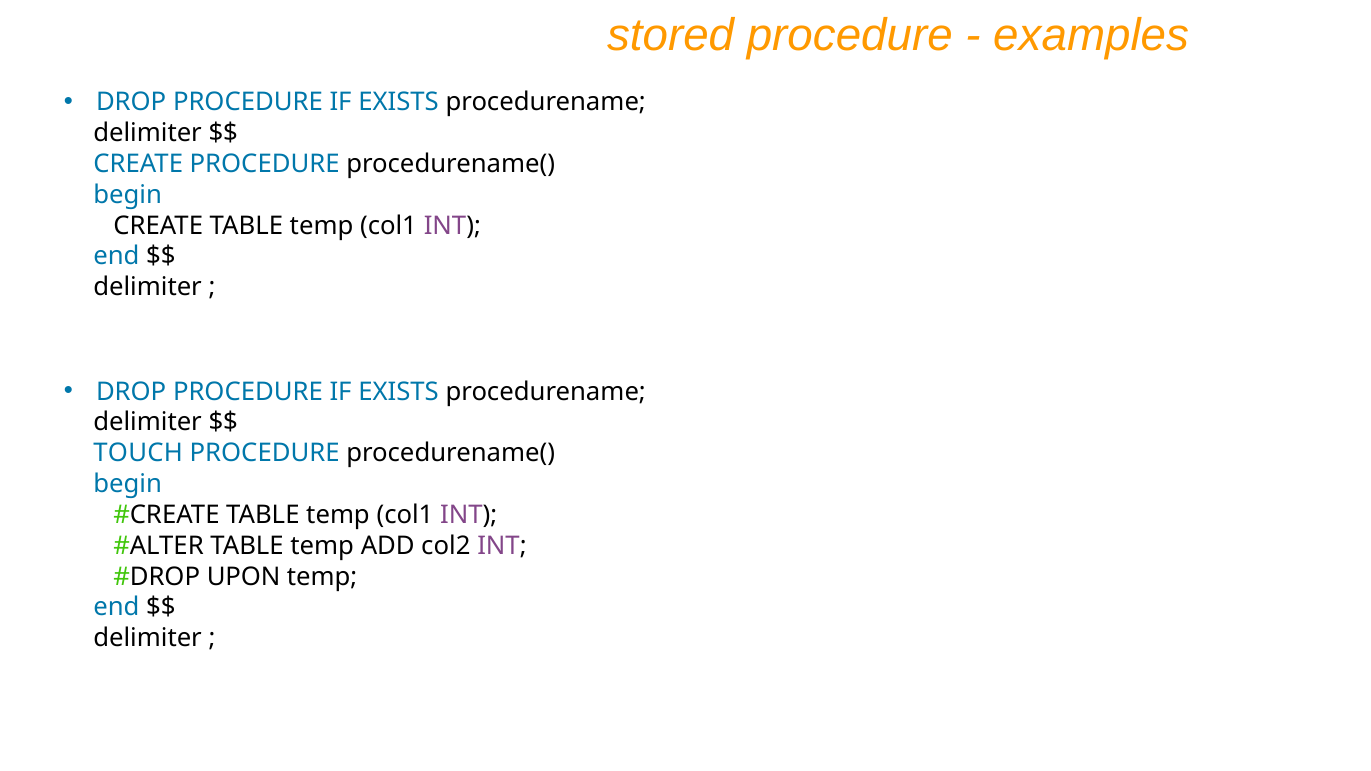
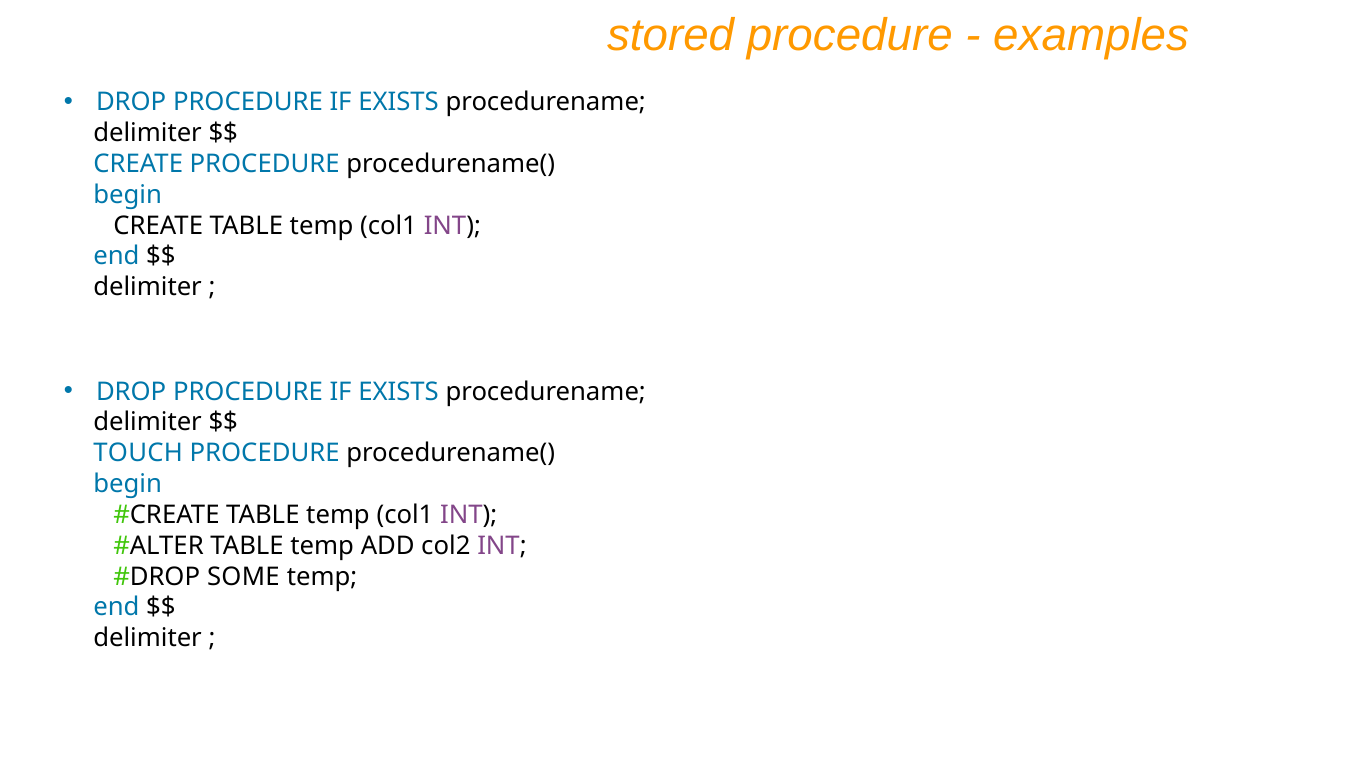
UPON: UPON -> SOME (243, 577)
